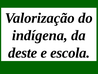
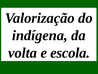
deste: deste -> volta (23, 52)
